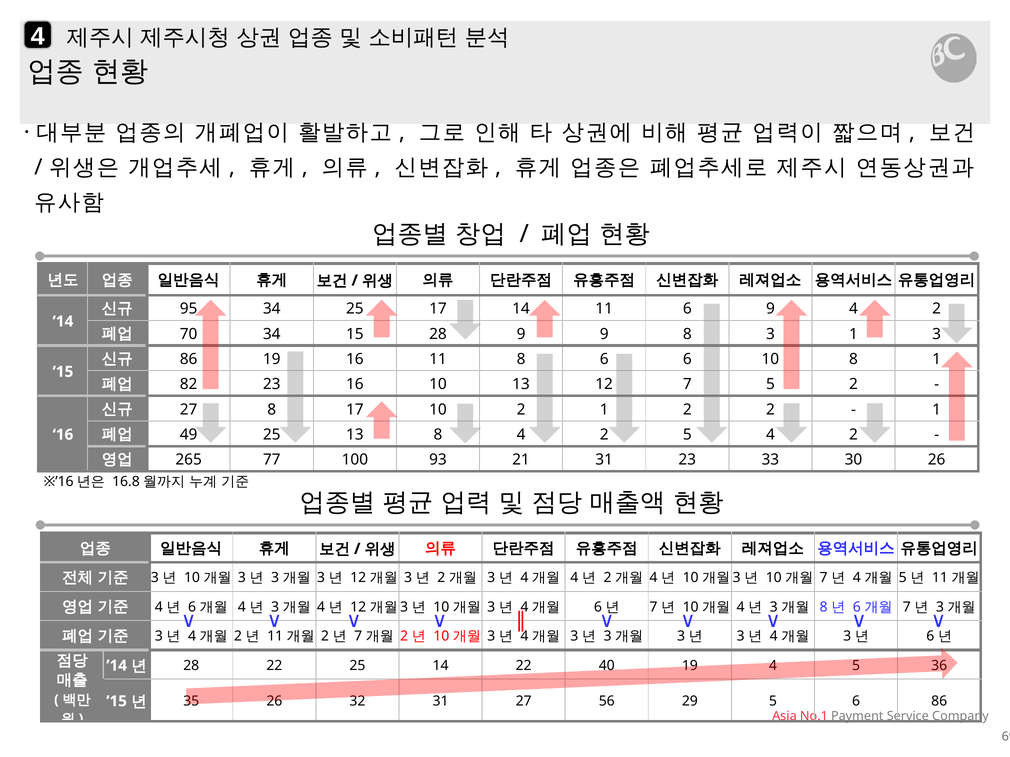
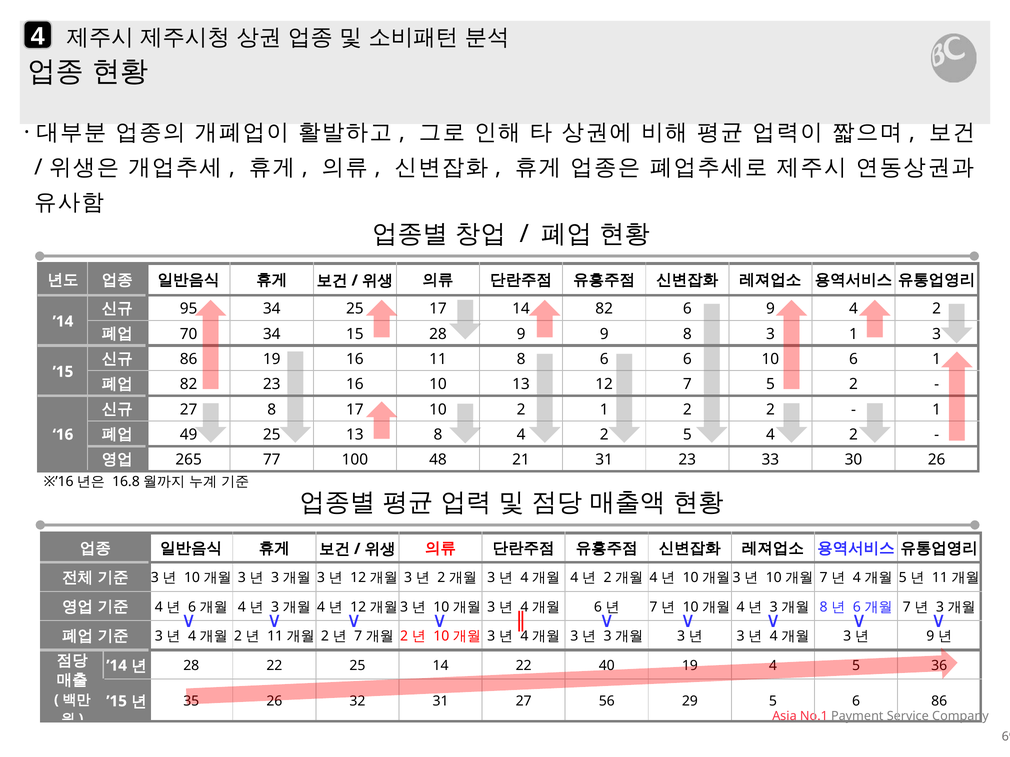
14 11: 11 -> 82 (604, 309)
8: 8 -> 6 (854, 359)
93: 93 -> 48 (438, 460)
6: 6 -> 9 (930, 637)
